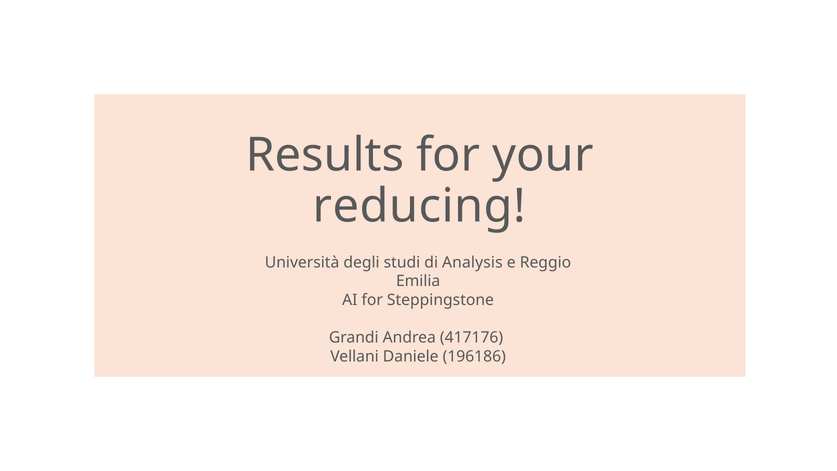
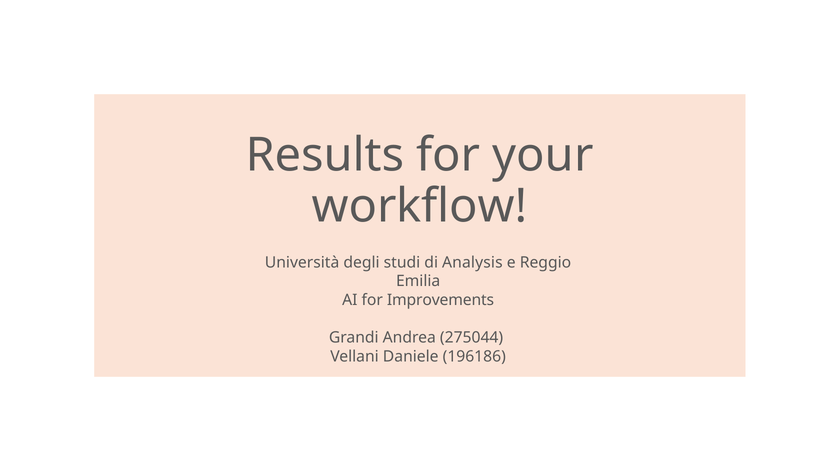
reducing: reducing -> workflow (420, 206)
Steppingstone: Steppingstone -> Improvements (441, 300)
417176: 417176 -> 275044 (472, 338)
